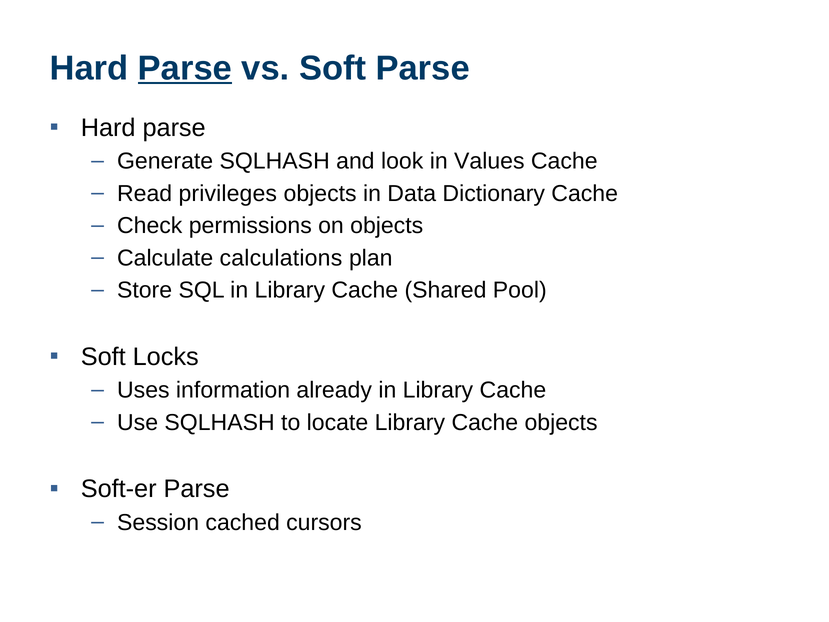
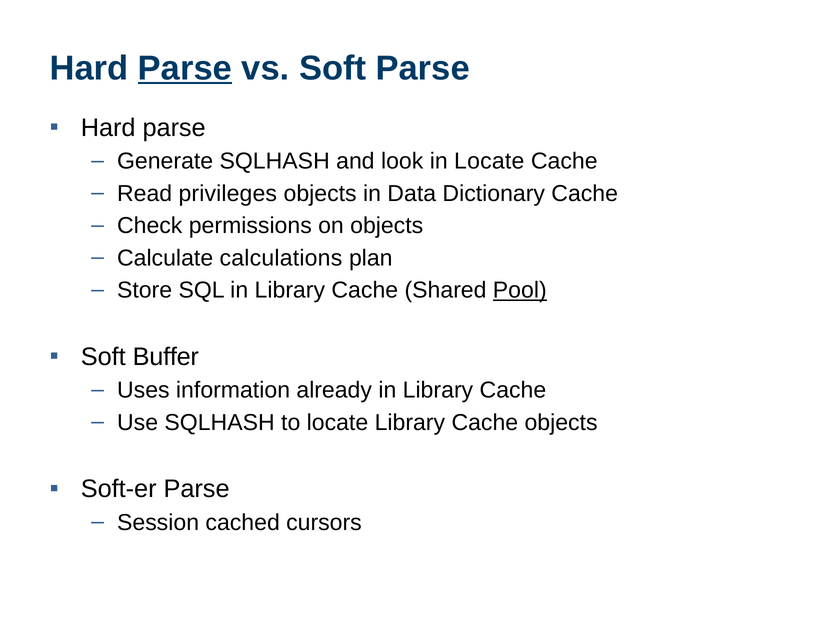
in Values: Values -> Locate (489, 161)
Pool underline: none -> present (520, 290)
Locks: Locks -> Buffer (166, 357)
